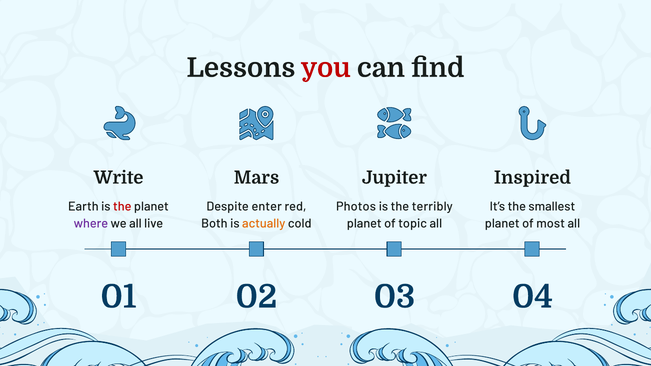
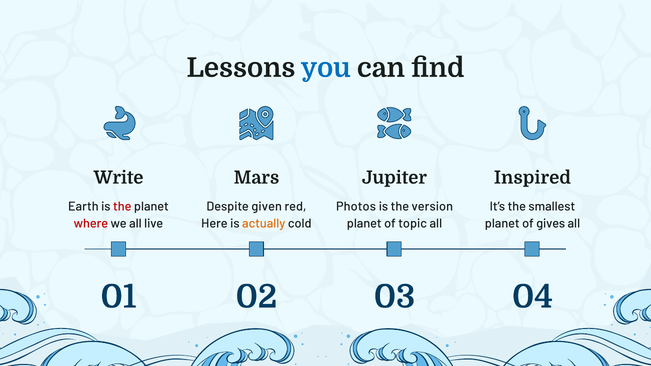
you colour: red -> blue (326, 68)
enter: enter -> given (267, 206)
terribly: terribly -> version (432, 206)
where colour: purple -> red (91, 224)
Both: Both -> Here (214, 224)
most: most -> gives (551, 224)
